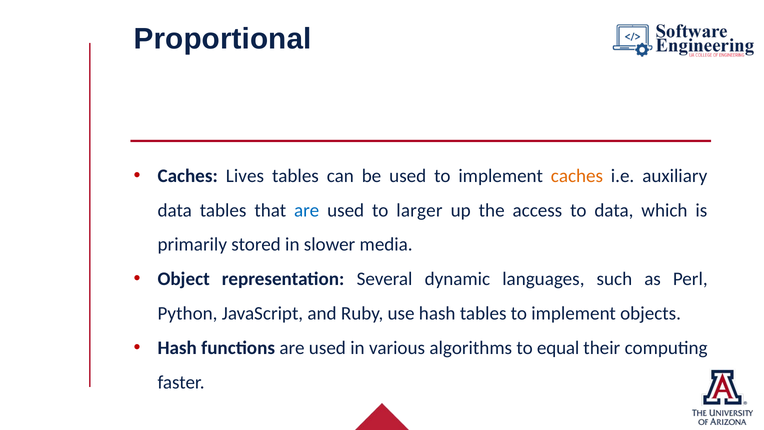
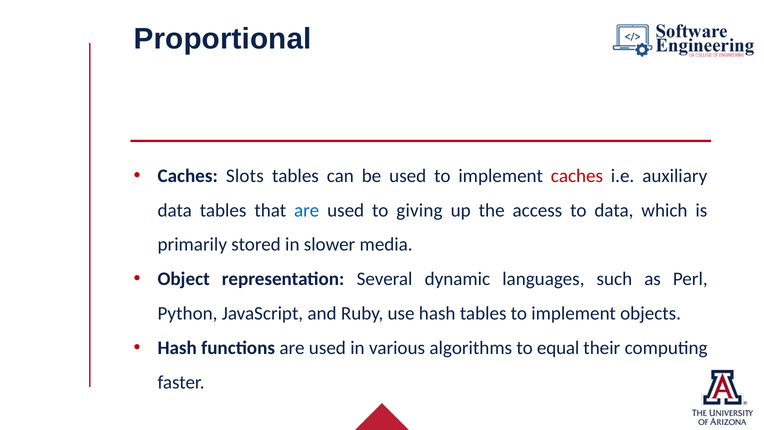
Lives: Lives -> Slots (245, 176)
caches colour: orange -> red (577, 176)
larger: larger -> giving (419, 210)
